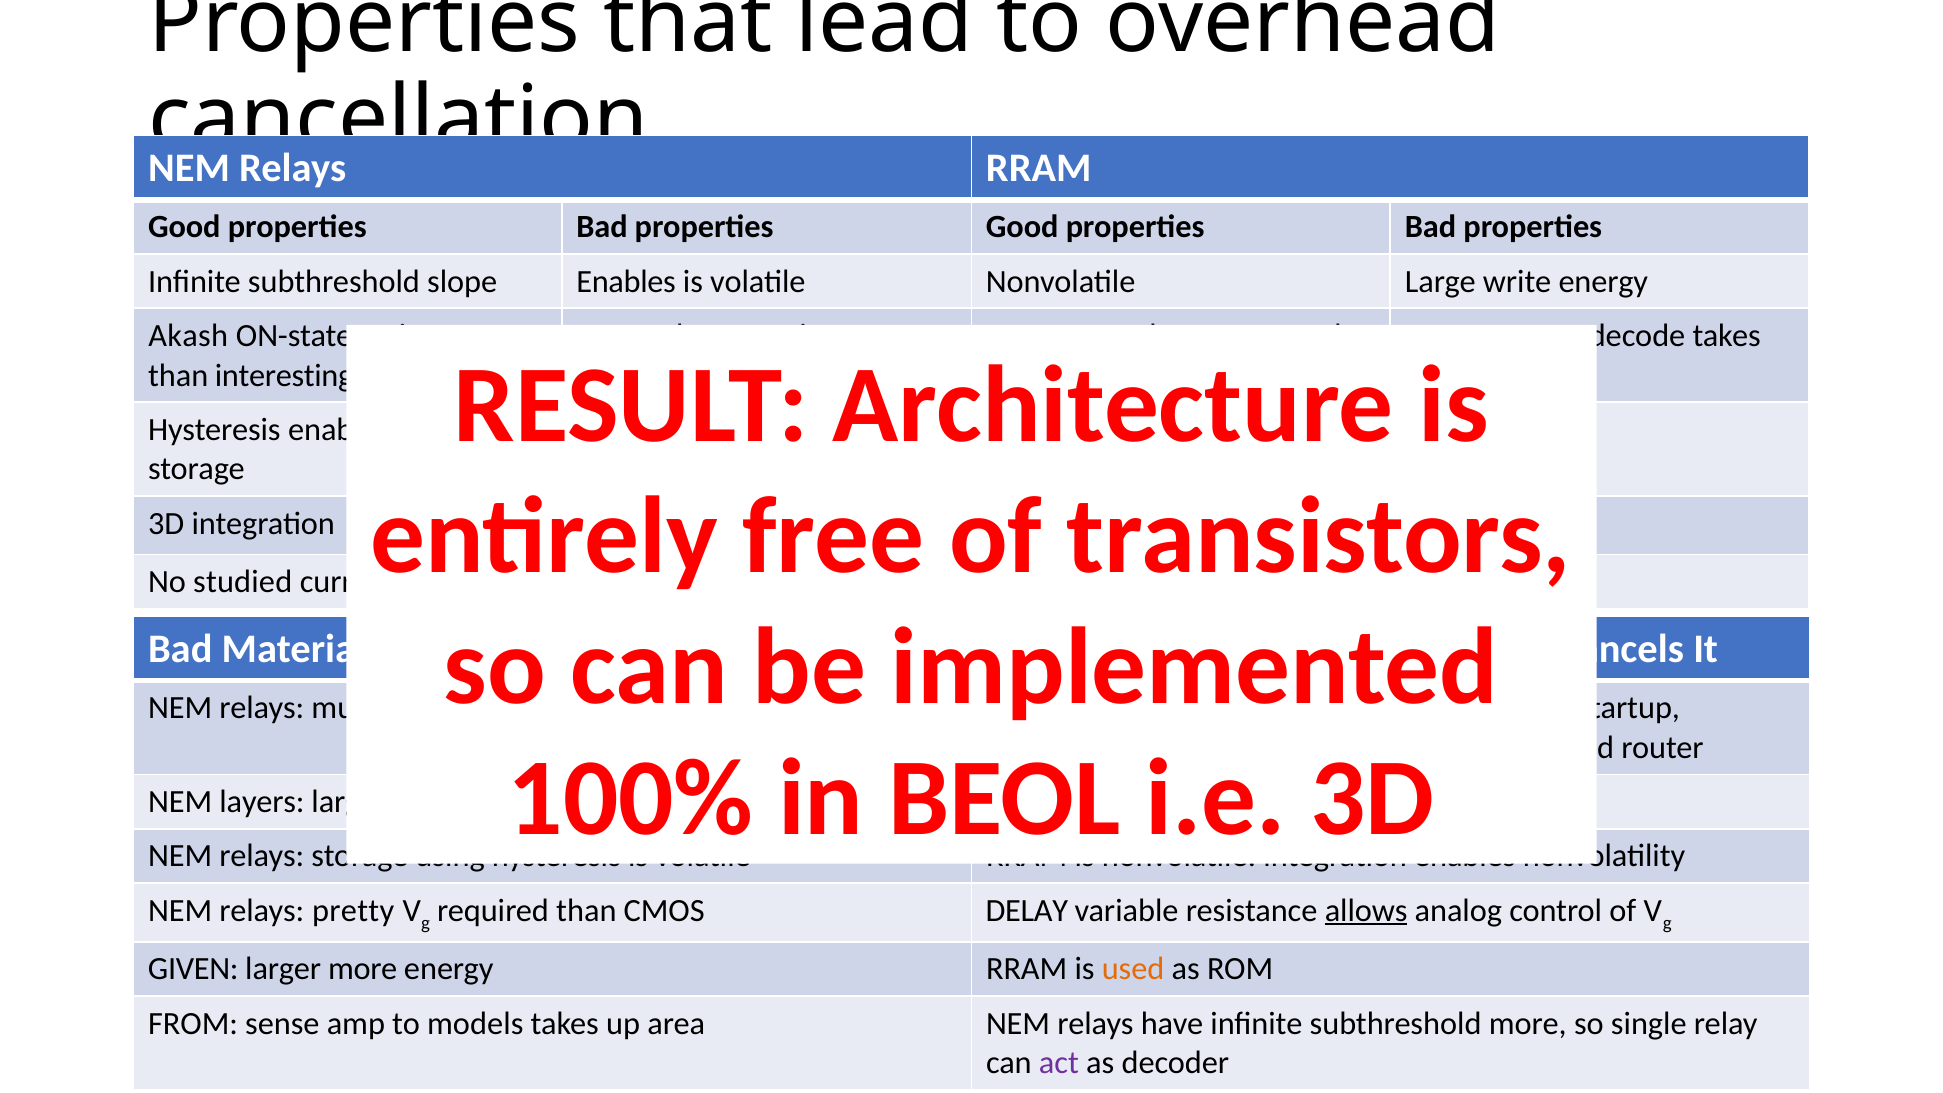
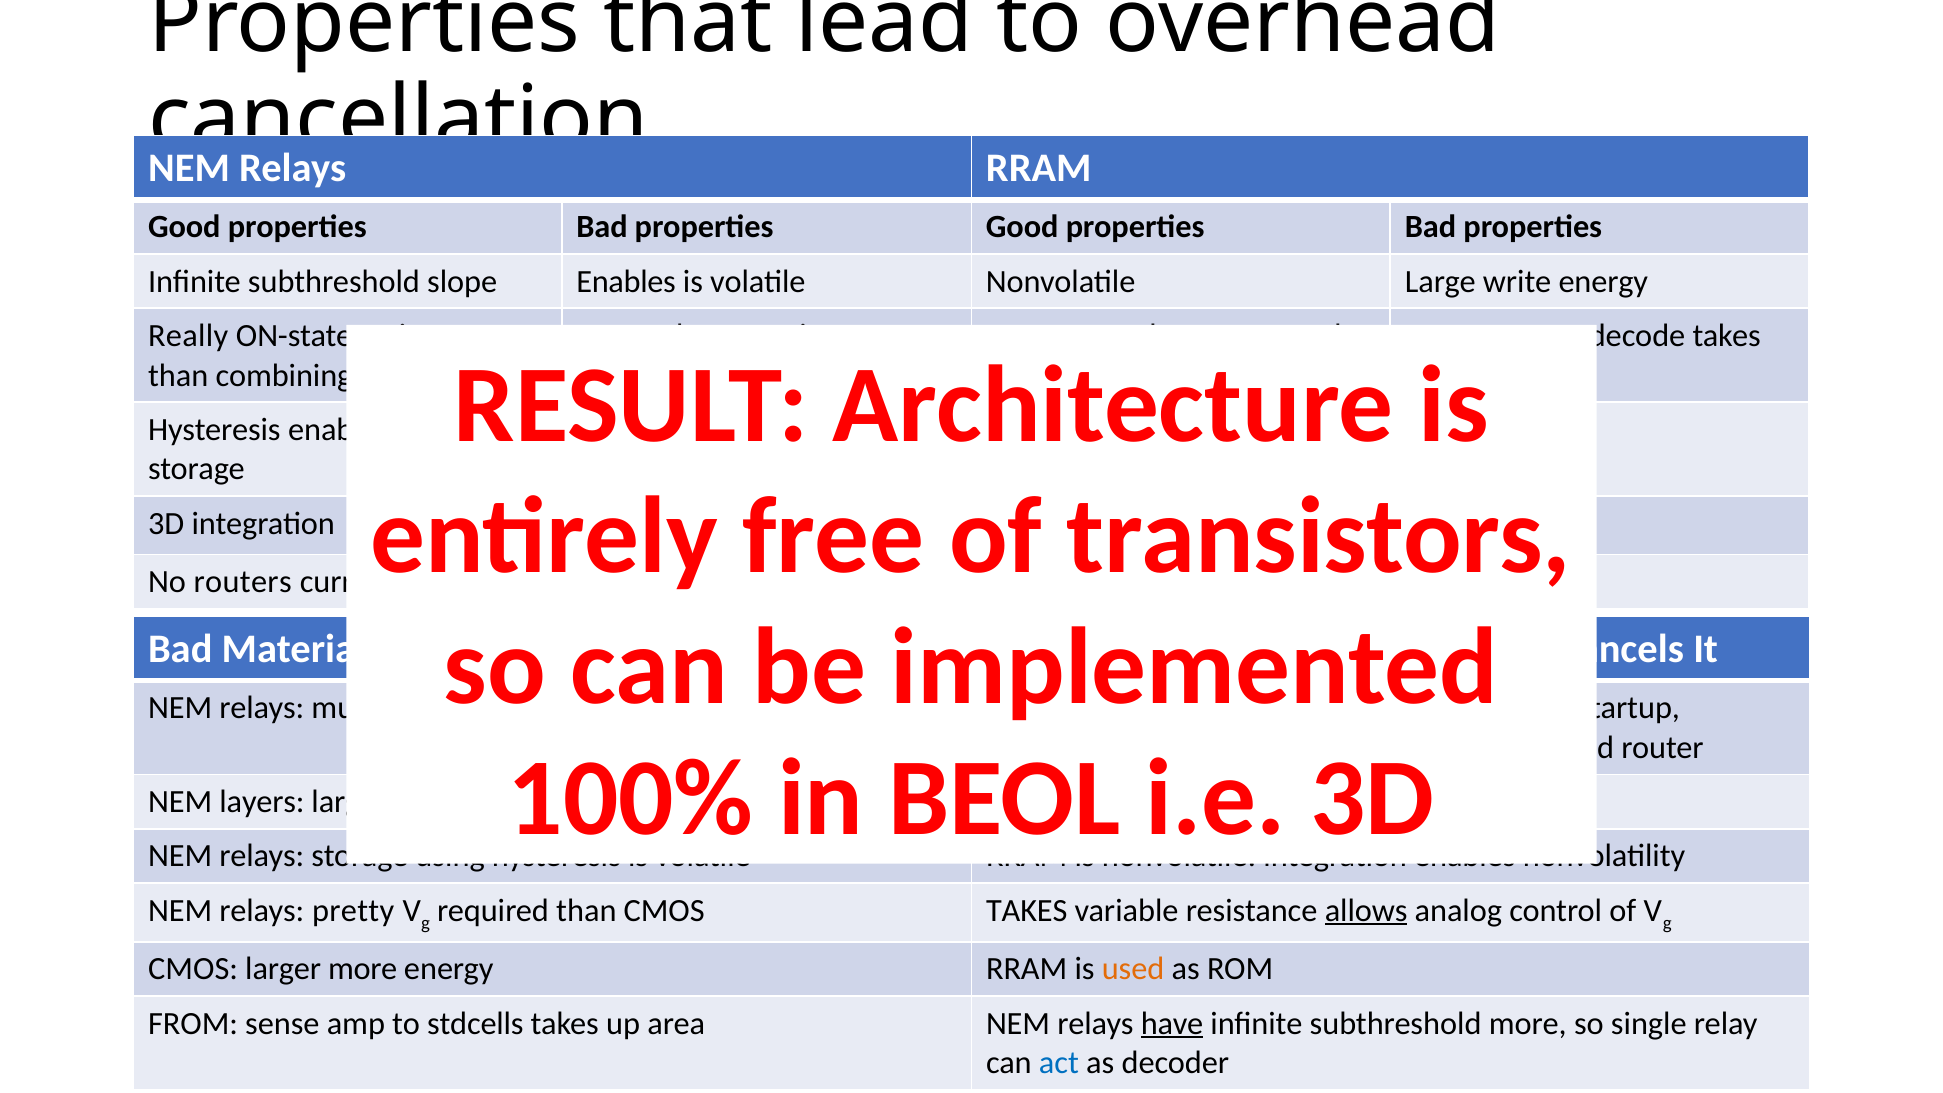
Akash: Akash -> Really (188, 336)
interesting: interesting -> combining (284, 375)
studied: studied -> routers (243, 582)
CMOS DELAY: DELAY -> TAKES (1027, 910)
GIVEN: GIVEN -> CMOS (193, 969)
models: models -> stdcells (475, 1023)
have underline: none -> present (1172, 1023)
act colour: purple -> blue (1059, 1063)
